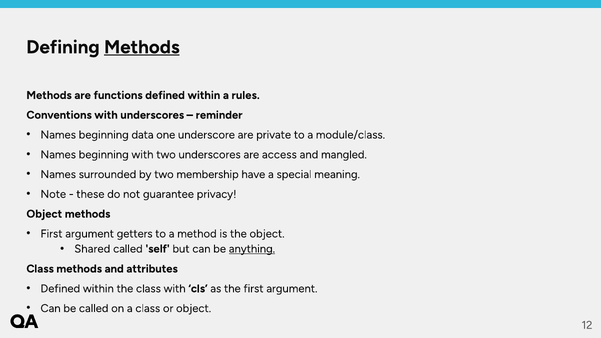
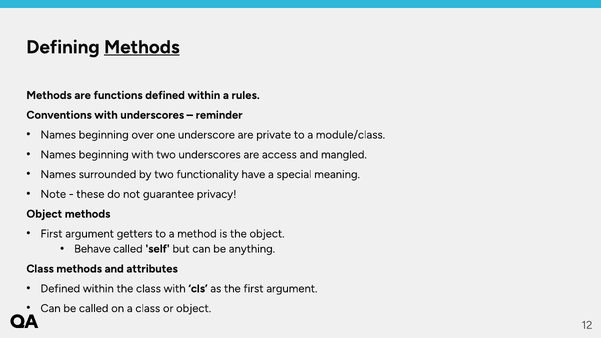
data: data -> over (143, 135)
membership: membership -> functionality (208, 174)
Shared: Shared -> Behave (92, 249)
anything underline: present -> none (252, 249)
